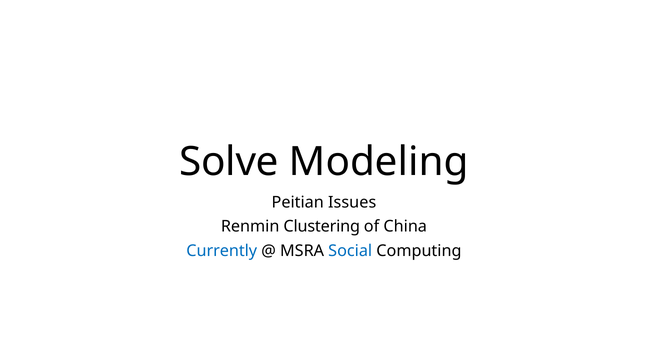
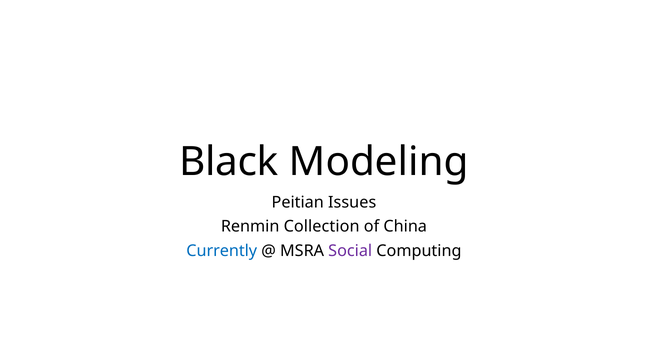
Solve: Solve -> Black (229, 162)
Clustering: Clustering -> Collection (322, 227)
Social colour: blue -> purple (350, 251)
